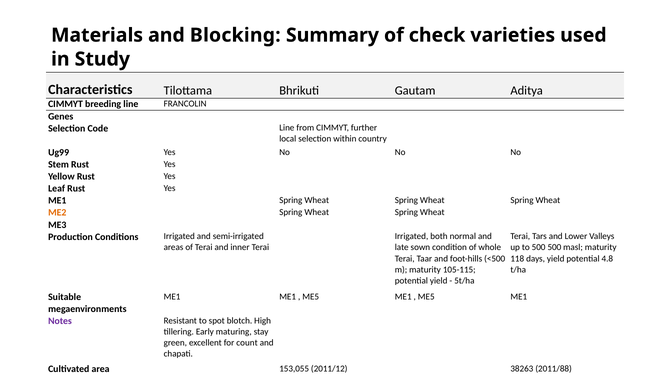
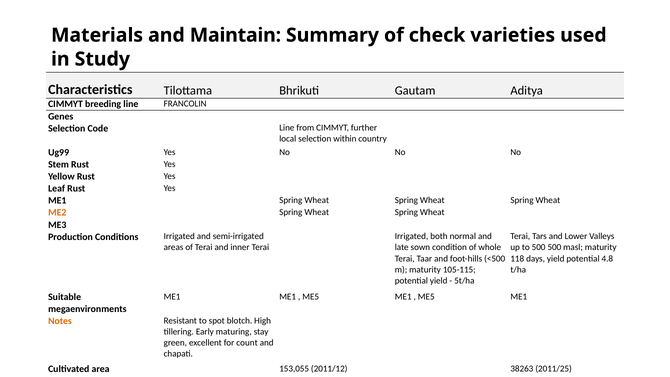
Blocking: Blocking -> Maintain (235, 35)
Notes colour: purple -> orange (60, 321)
2011/88: 2011/88 -> 2011/25 (554, 369)
